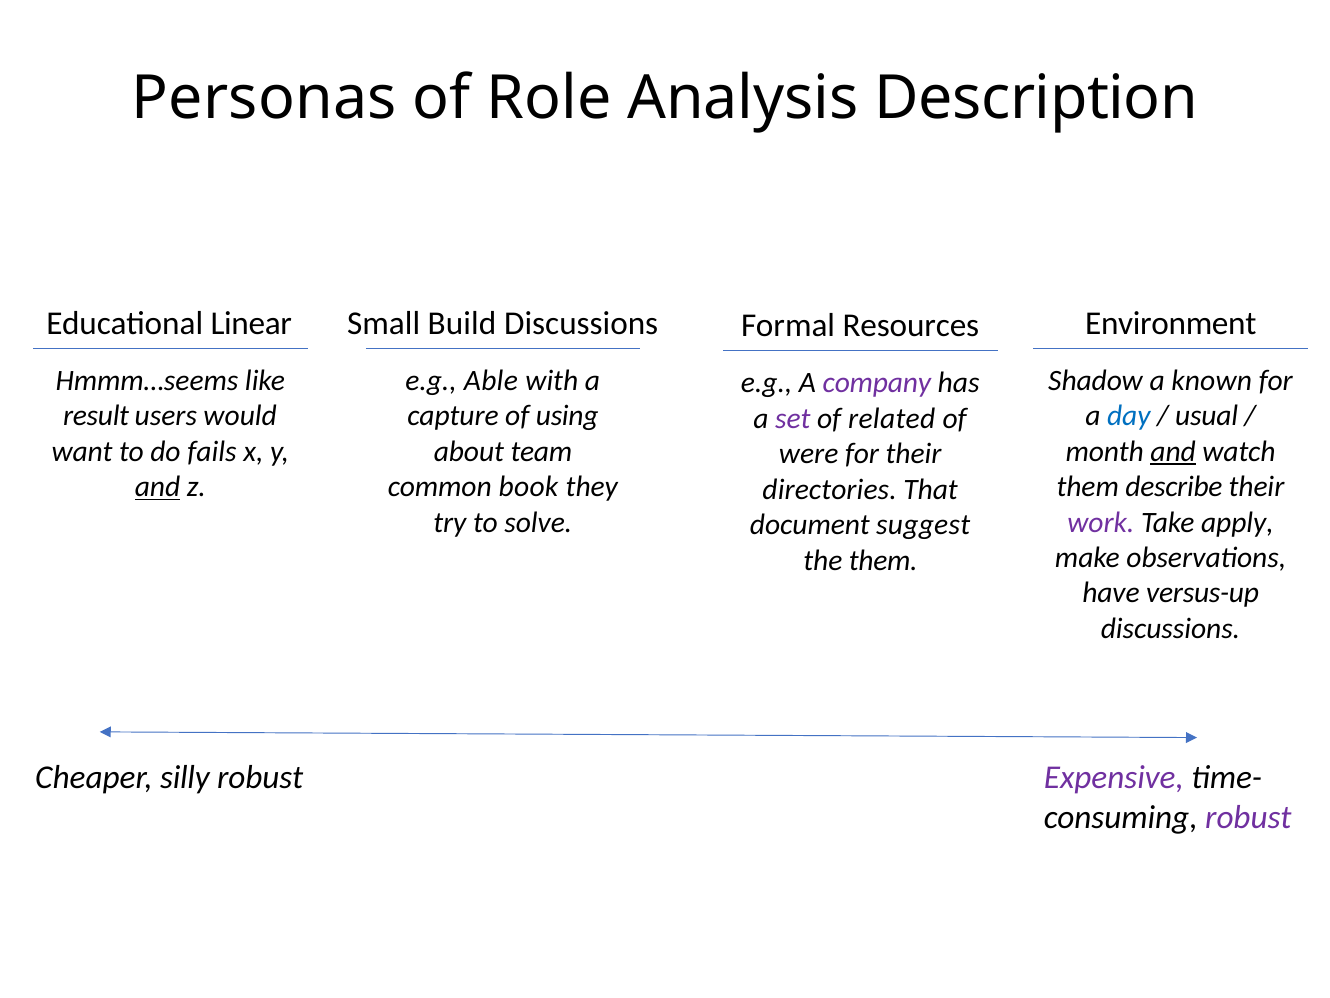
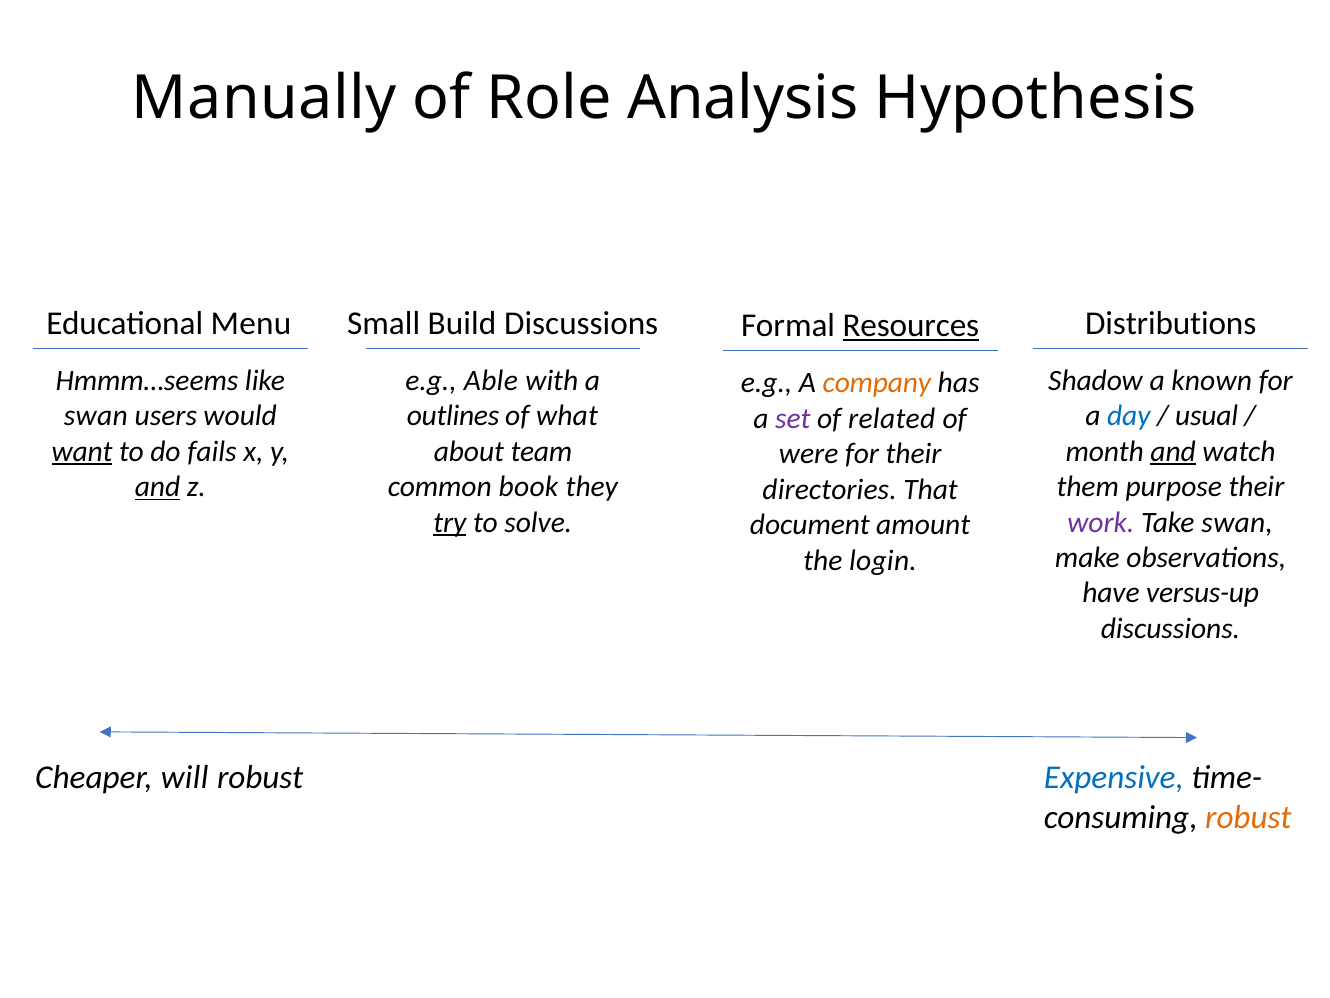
Personas: Personas -> Manually (264, 98)
Description: Description -> Hypothesis (1036, 98)
Linear: Linear -> Menu (251, 323)
Environment: Environment -> Distributions (1171, 323)
Resources underline: none -> present (911, 325)
company colour: purple -> orange (877, 383)
result: result -> swan (96, 416)
capture: capture -> outlines (453, 416)
using: using -> what (567, 416)
want underline: none -> present (82, 451)
describe: describe -> purpose (1174, 487)
try underline: none -> present (450, 522)
Take apply: apply -> swan (1237, 522)
suggest: suggest -> amount (923, 525)
the them: them -> login (883, 560)
silly: silly -> will (185, 777)
Expensive colour: purple -> blue (1114, 777)
robust colour: purple -> orange (1248, 817)
